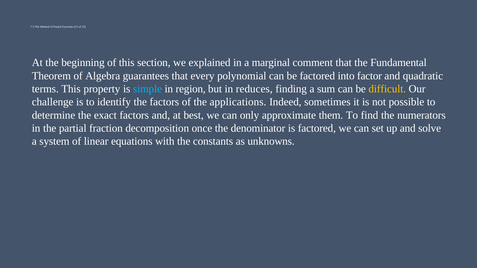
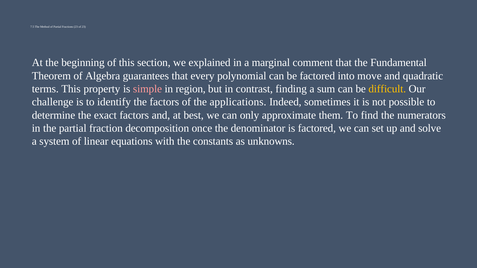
factor: factor -> move (369, 76)
simple colour: light blue -> pink (147, 89)
reduces: reduces -> contrast (254, 89)
